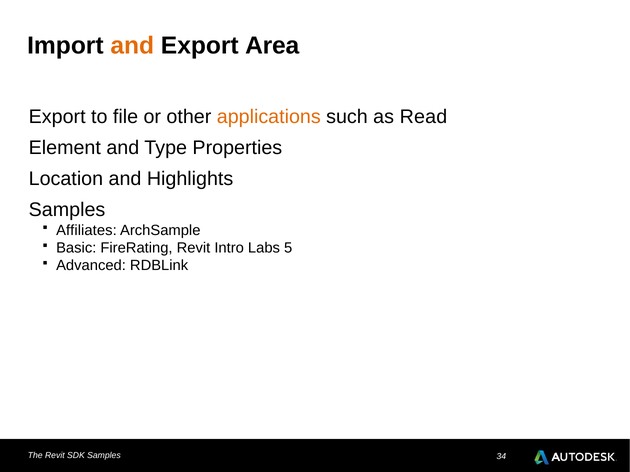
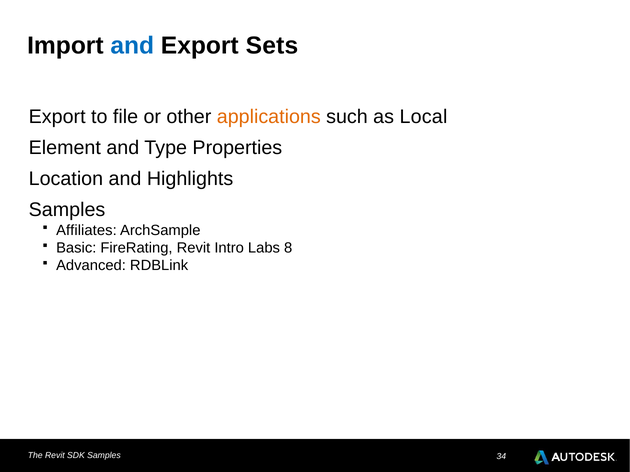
and colour: orange -> blue (132, 46)
Area: Area -> Sets (272, 46)
Read: Read -> Local (423, 117)
5: 5 -> 8 (288, 248)
